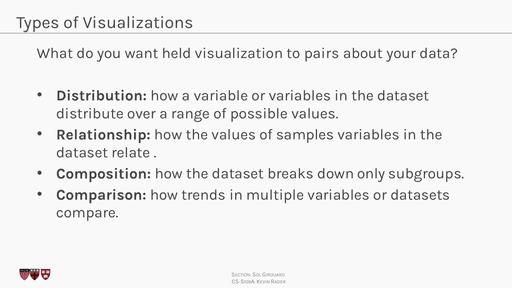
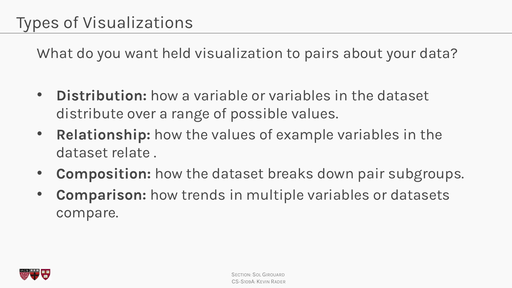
samples: samples -> example (305, 135)
only: only -> pair (371, 174)
